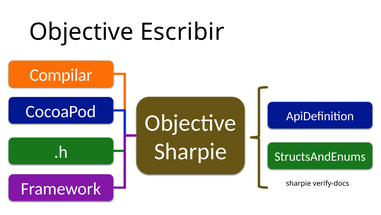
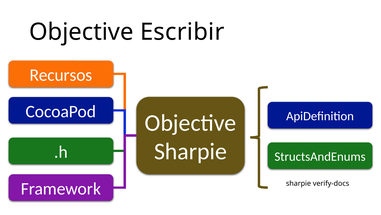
Compilar: Compilar -> Recursos (61, 75)
